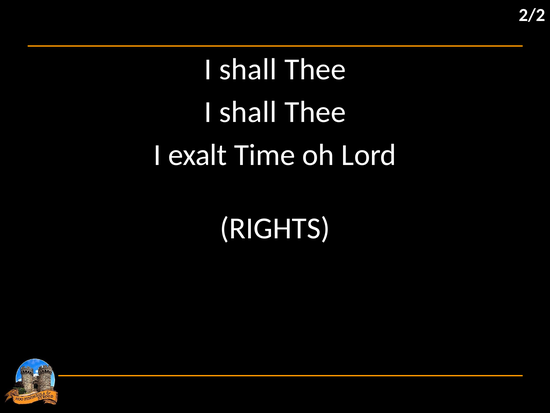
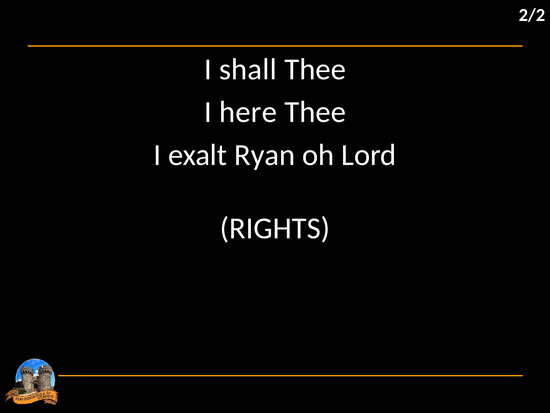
shall: shall -> here (248, 112)
Time: Time -> Ryan (265, 155)
